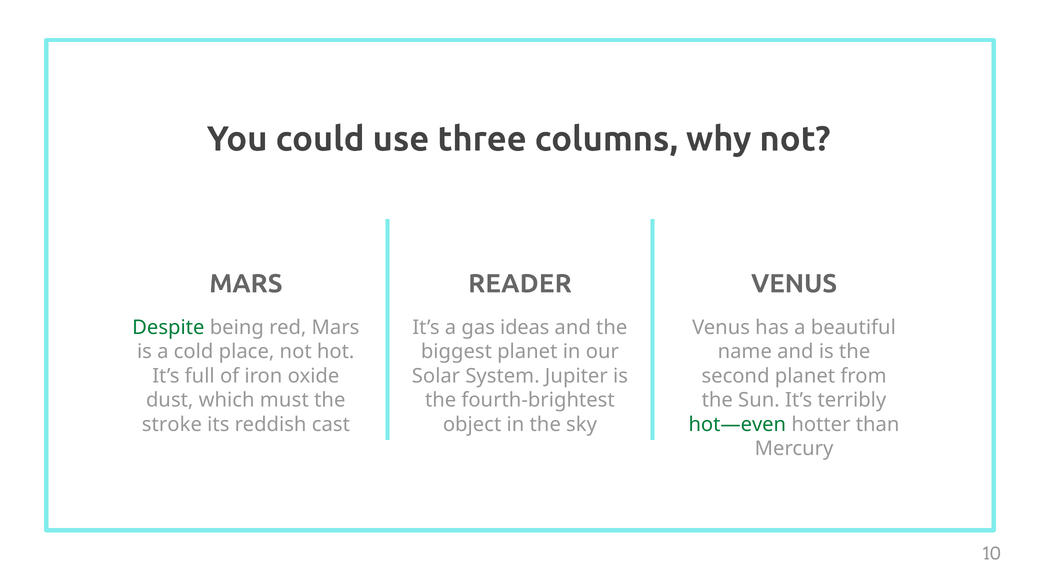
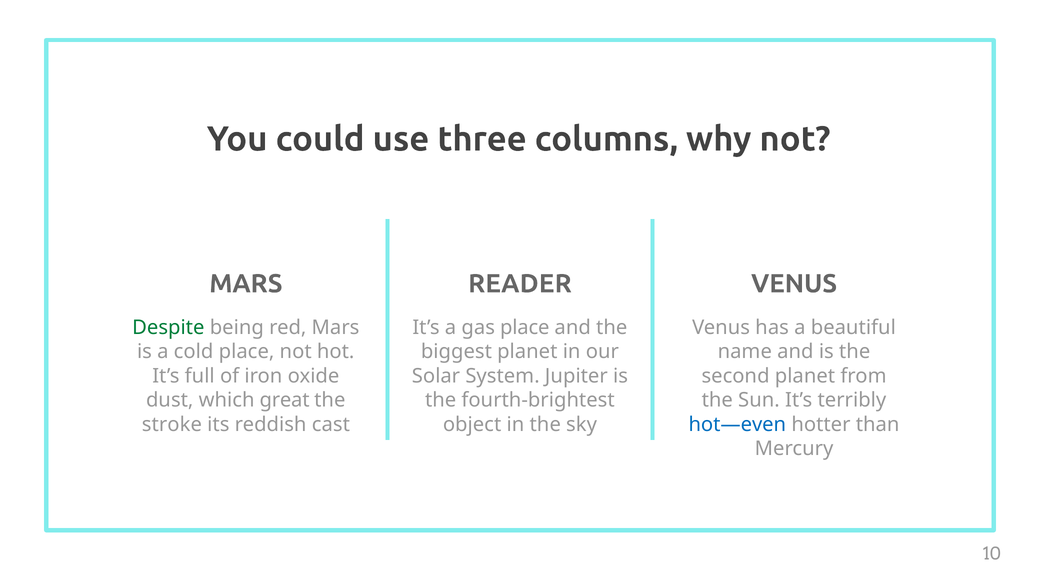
gas ideas: ideas -> place (525, 327)
must: must -> great (285, 400)
hot—even colour: green -> blue (737, 425)
